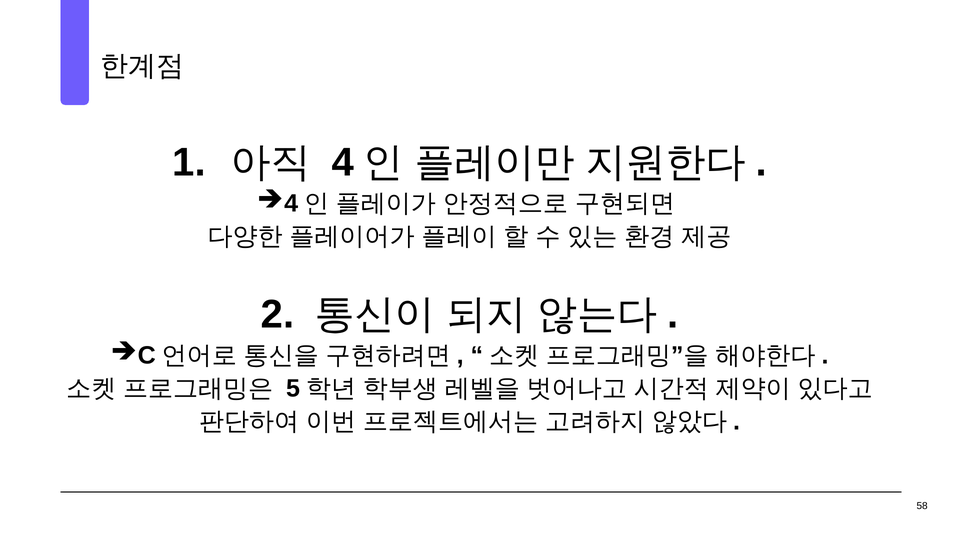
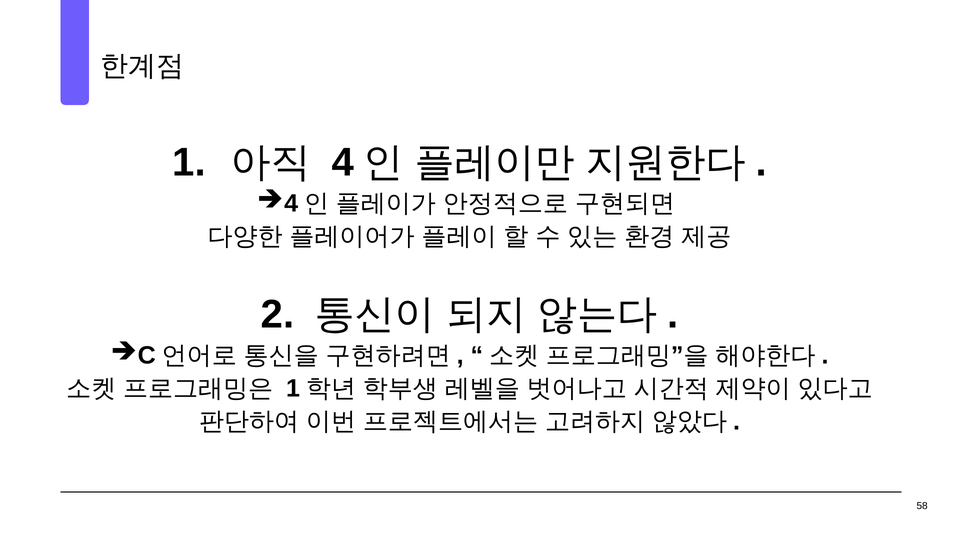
5: 5 -> 1 (293, 389)
